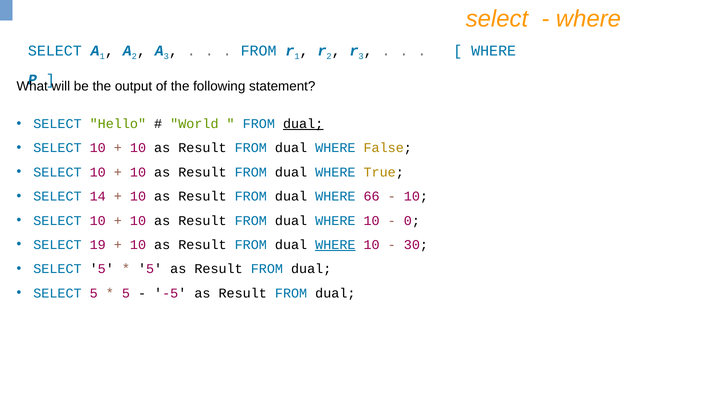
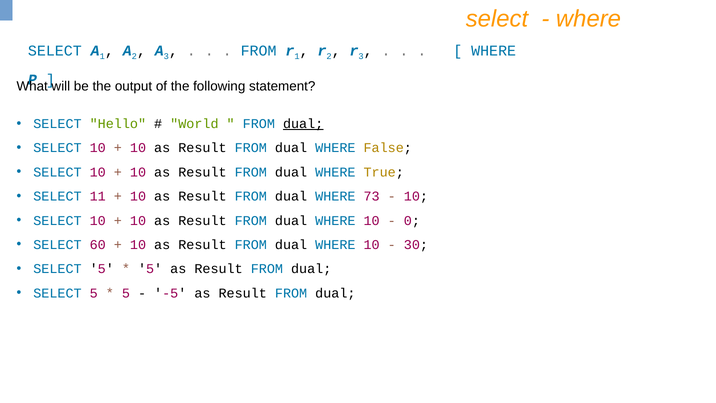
14: 14 -> 11 (98, 196)
66: 66 -> 73 (372, 196)
19: 19 -> 60 (98, 245)
WHERE underline: present -> none (335, 245)
